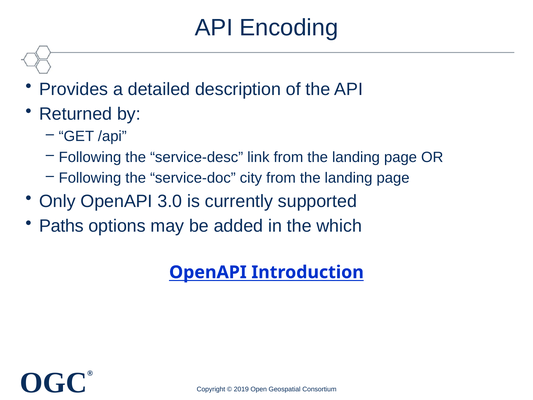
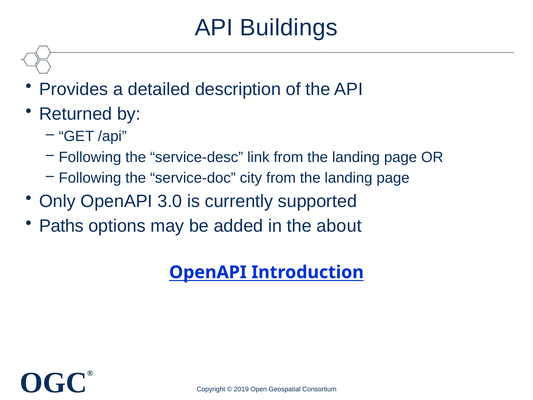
Encoding: Encoding -> Buildings (289, 28)
which: which -> about (339, 226)
